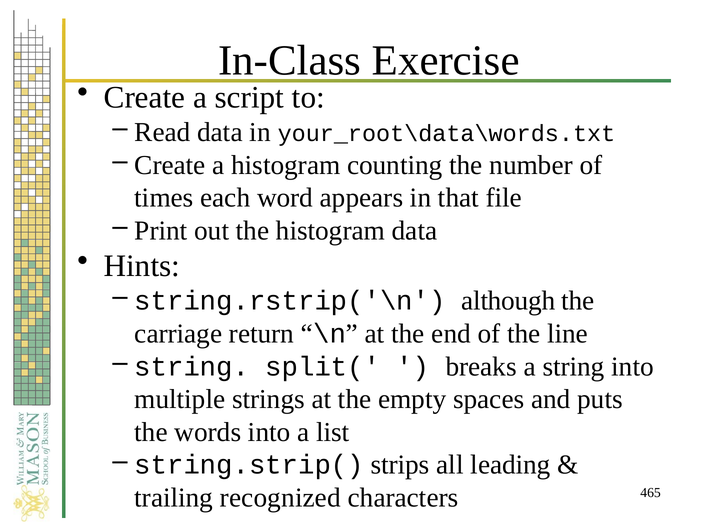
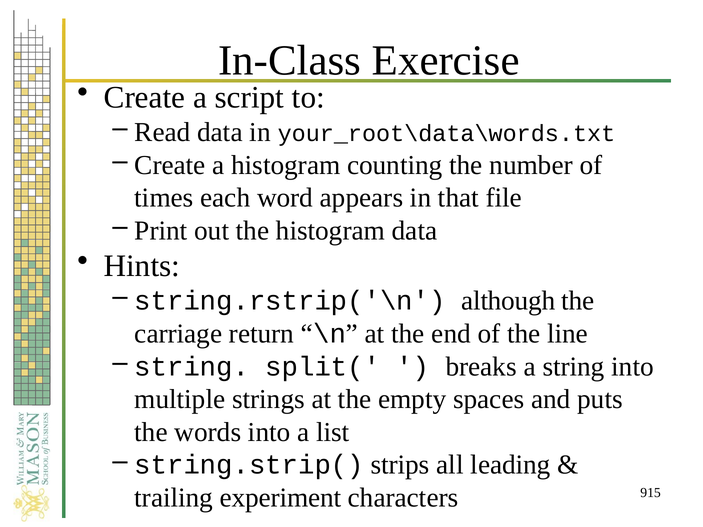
recognized: recognized -> experiment (281, 498)
465: 465 -> 915 (651, 493)
